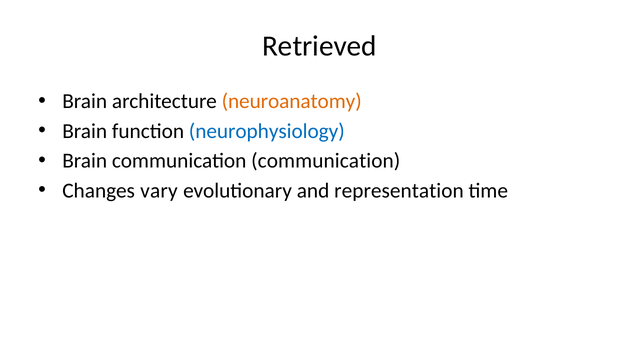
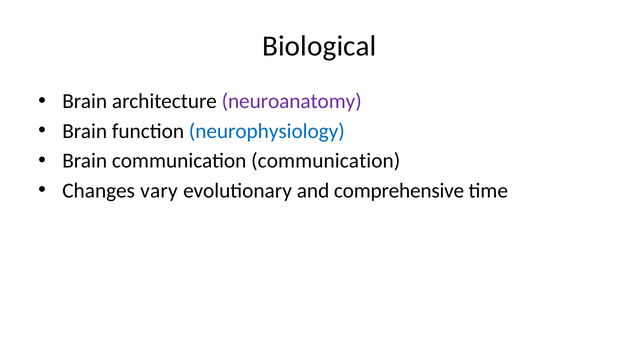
Retrieved: Retrieved -> Biological (319, 46)
neuroanatomy colour: orange -> purple (292, 101)
representation: representation -> comprehensive (399, 191)
